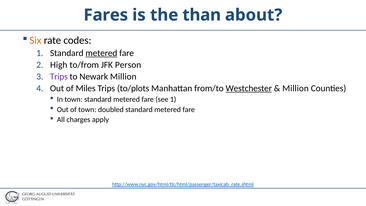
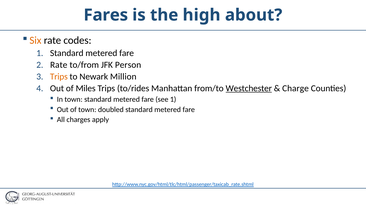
than: than -> high (202, 15)
metered underline: present -> none (101, 53)
High: High -> Rate (59, 65)
Trips colour: purple -> orange (59, 77)
to/plots: to/plots -> to/rides (133, 88)
Million: Million -> Charge (296, 88)
